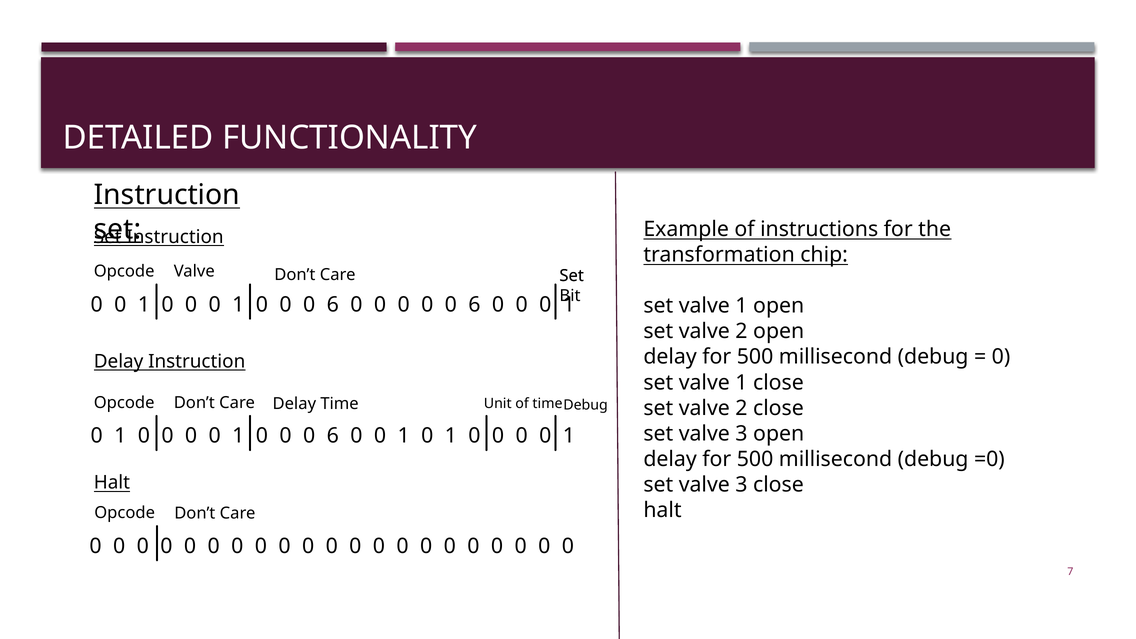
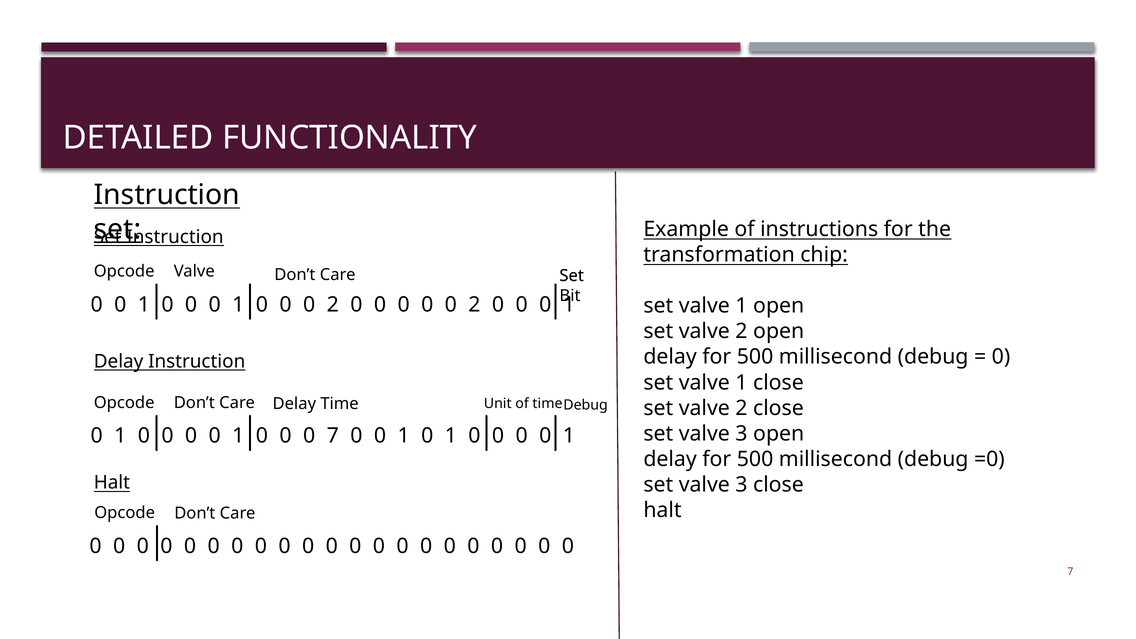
6: 6 -> 2 (333, 305)
6: 6 -> 2 (474, 305)
6: 6 -> 7 (333, 436)
